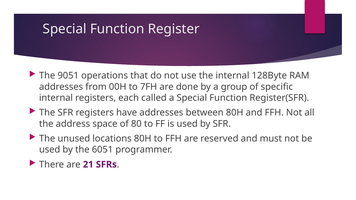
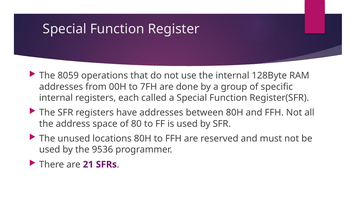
9051: 9051 -> 8059 (68, 76)
6051: 6051 -> 9536 (102, 150)
